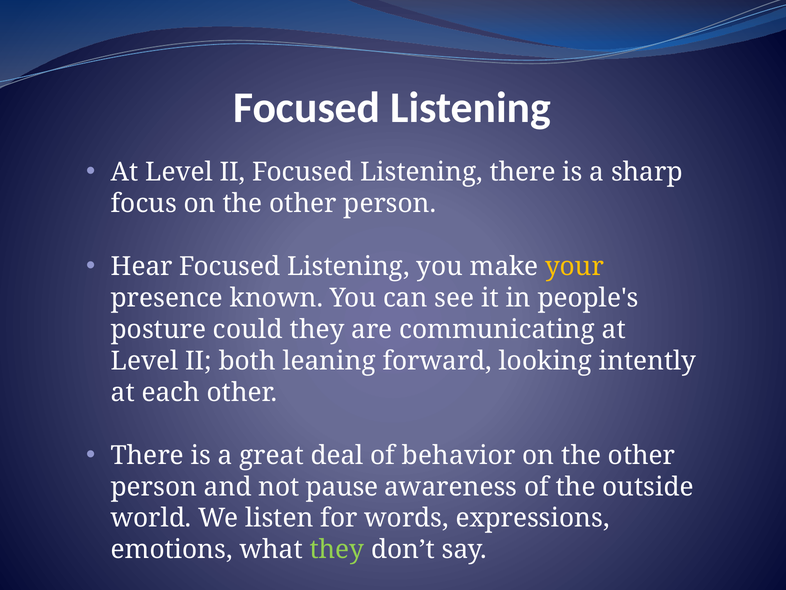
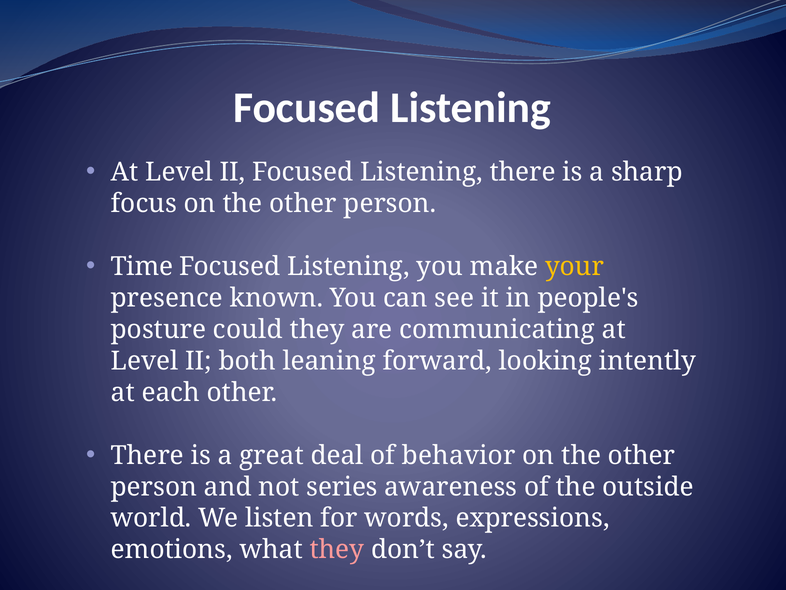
Hear: Hear -> Time (142, 266)
pause: pause -> series (342, 486)
they colour: light green -> pink (337, 549)
